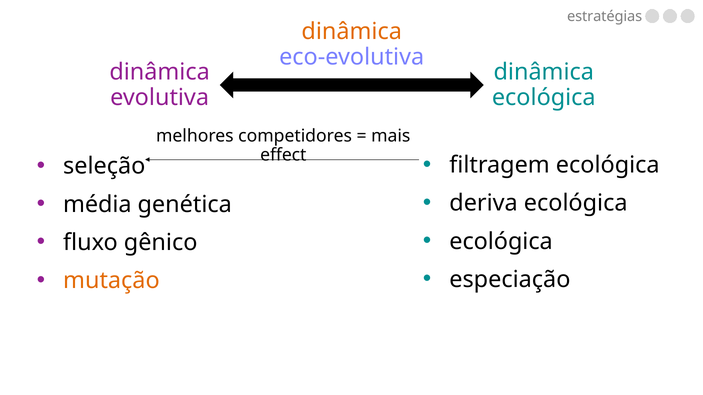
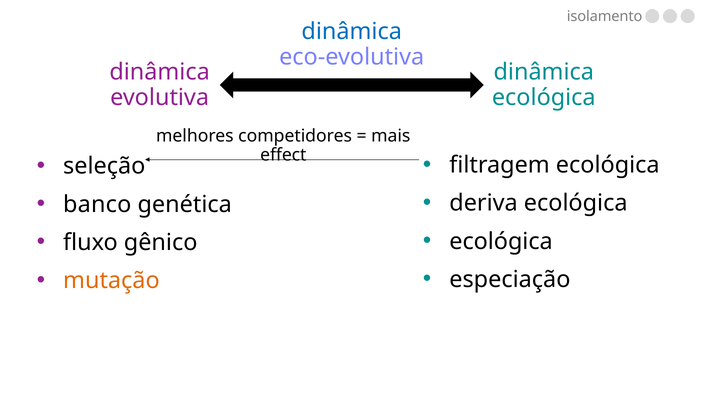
estratégias: estratégias -> isolamento (605, 16)
dinâmica colour: orange -> blue (352, 32)
média: média -> banco (97, 205)
